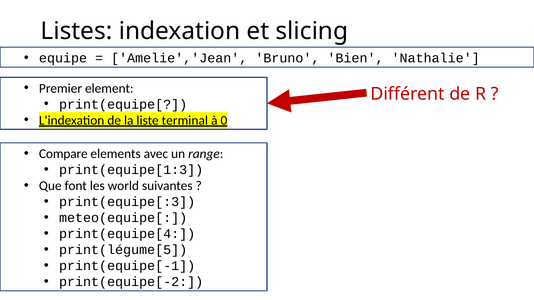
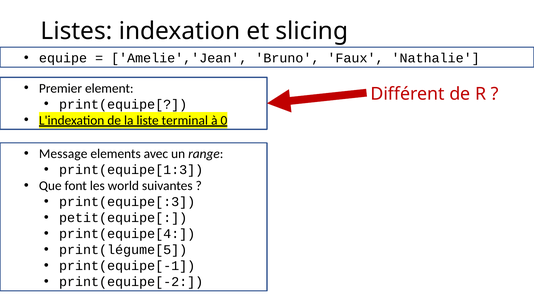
Bien: Bien -> Faux (356, 58)
Compare: Compare -> Message (63, 154)
meteo(equipe[: meteo(equipe[ -> petit(equipe[ (123, 218)
